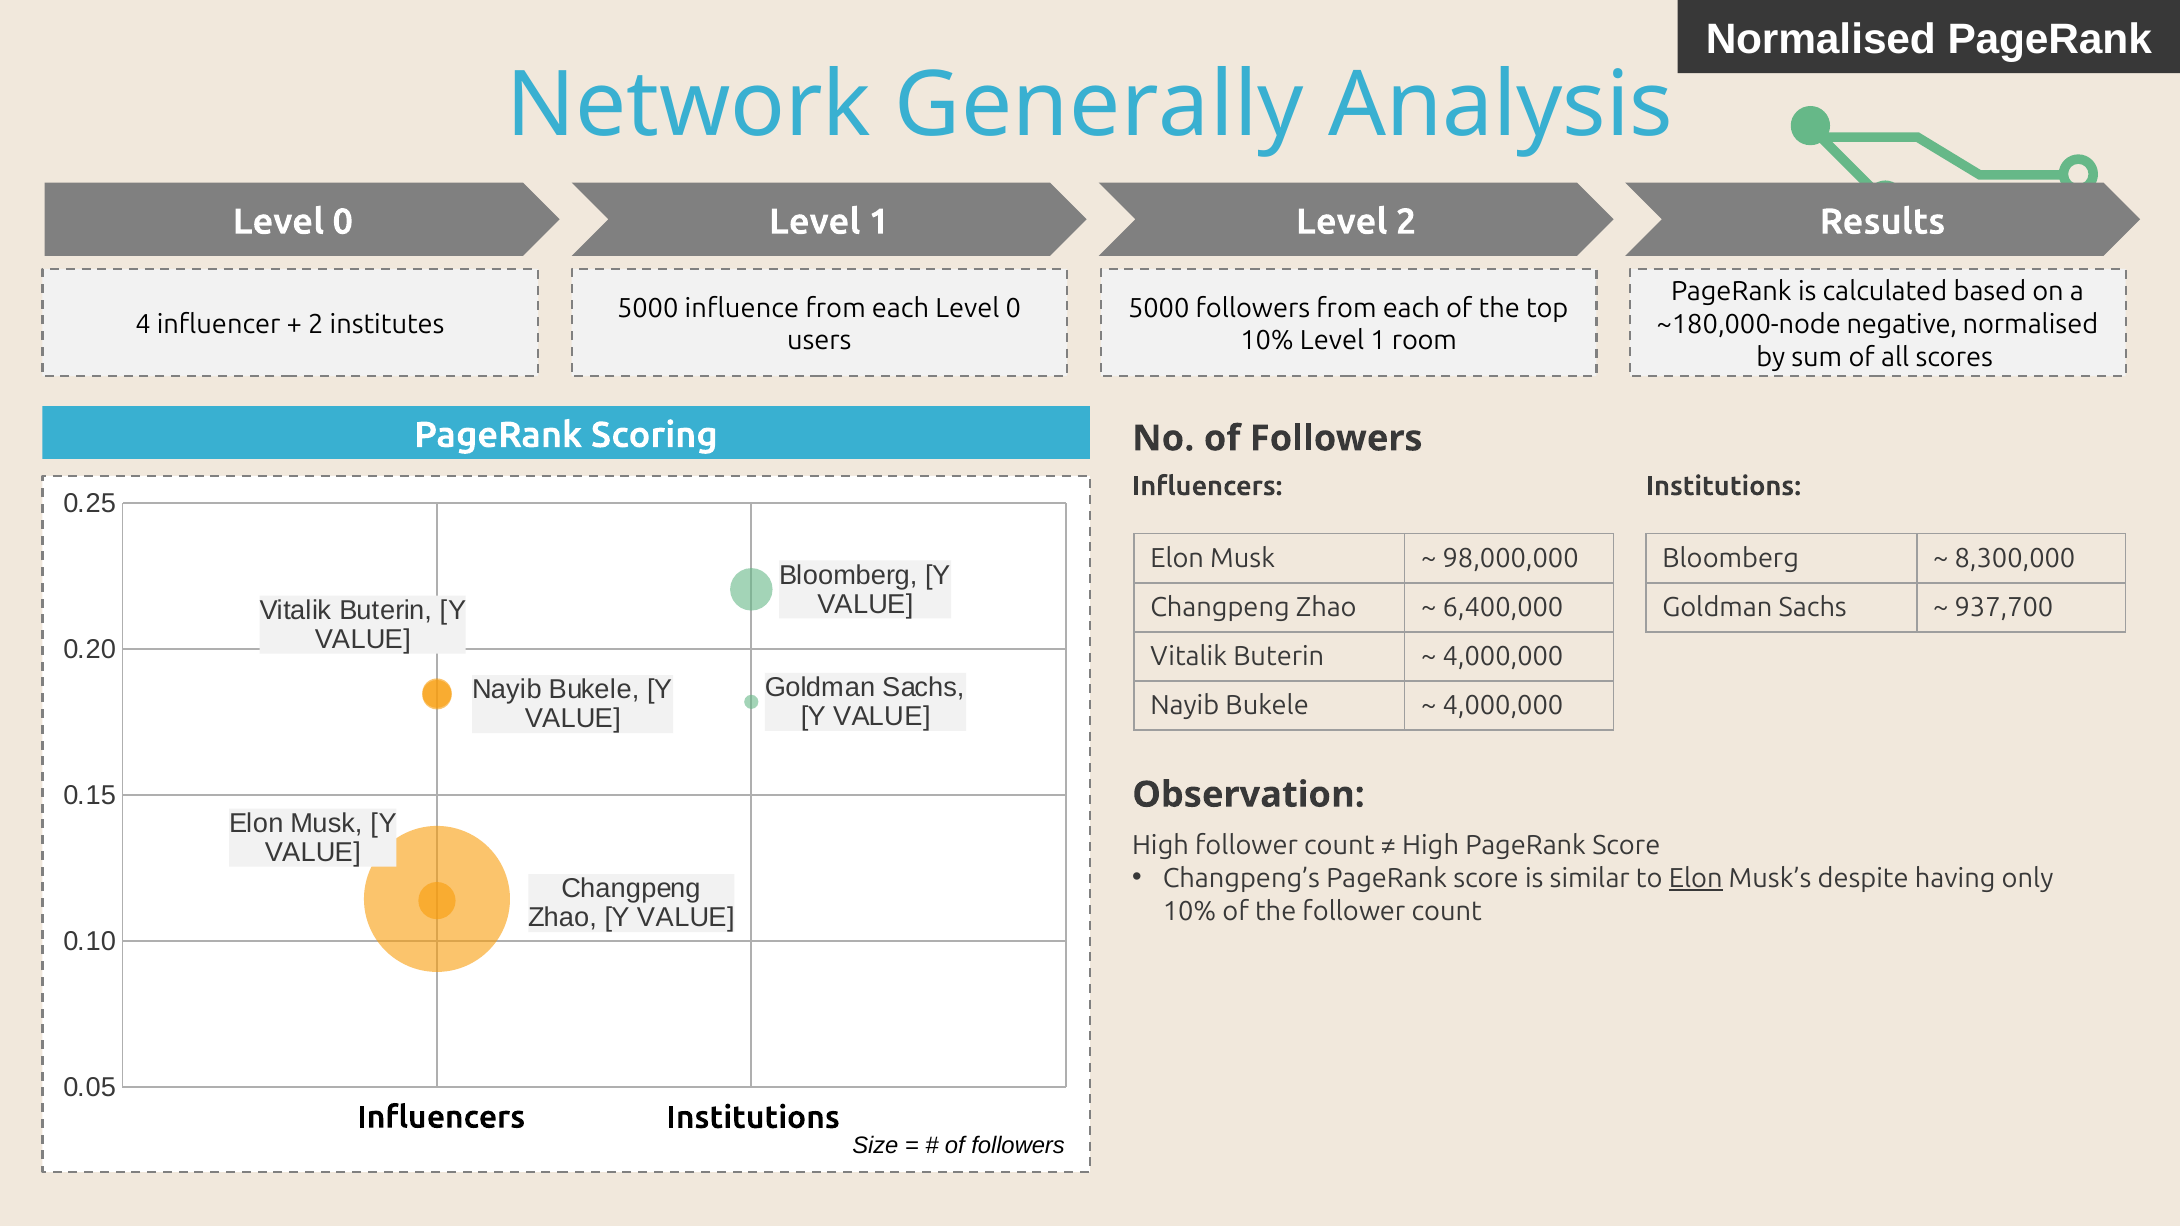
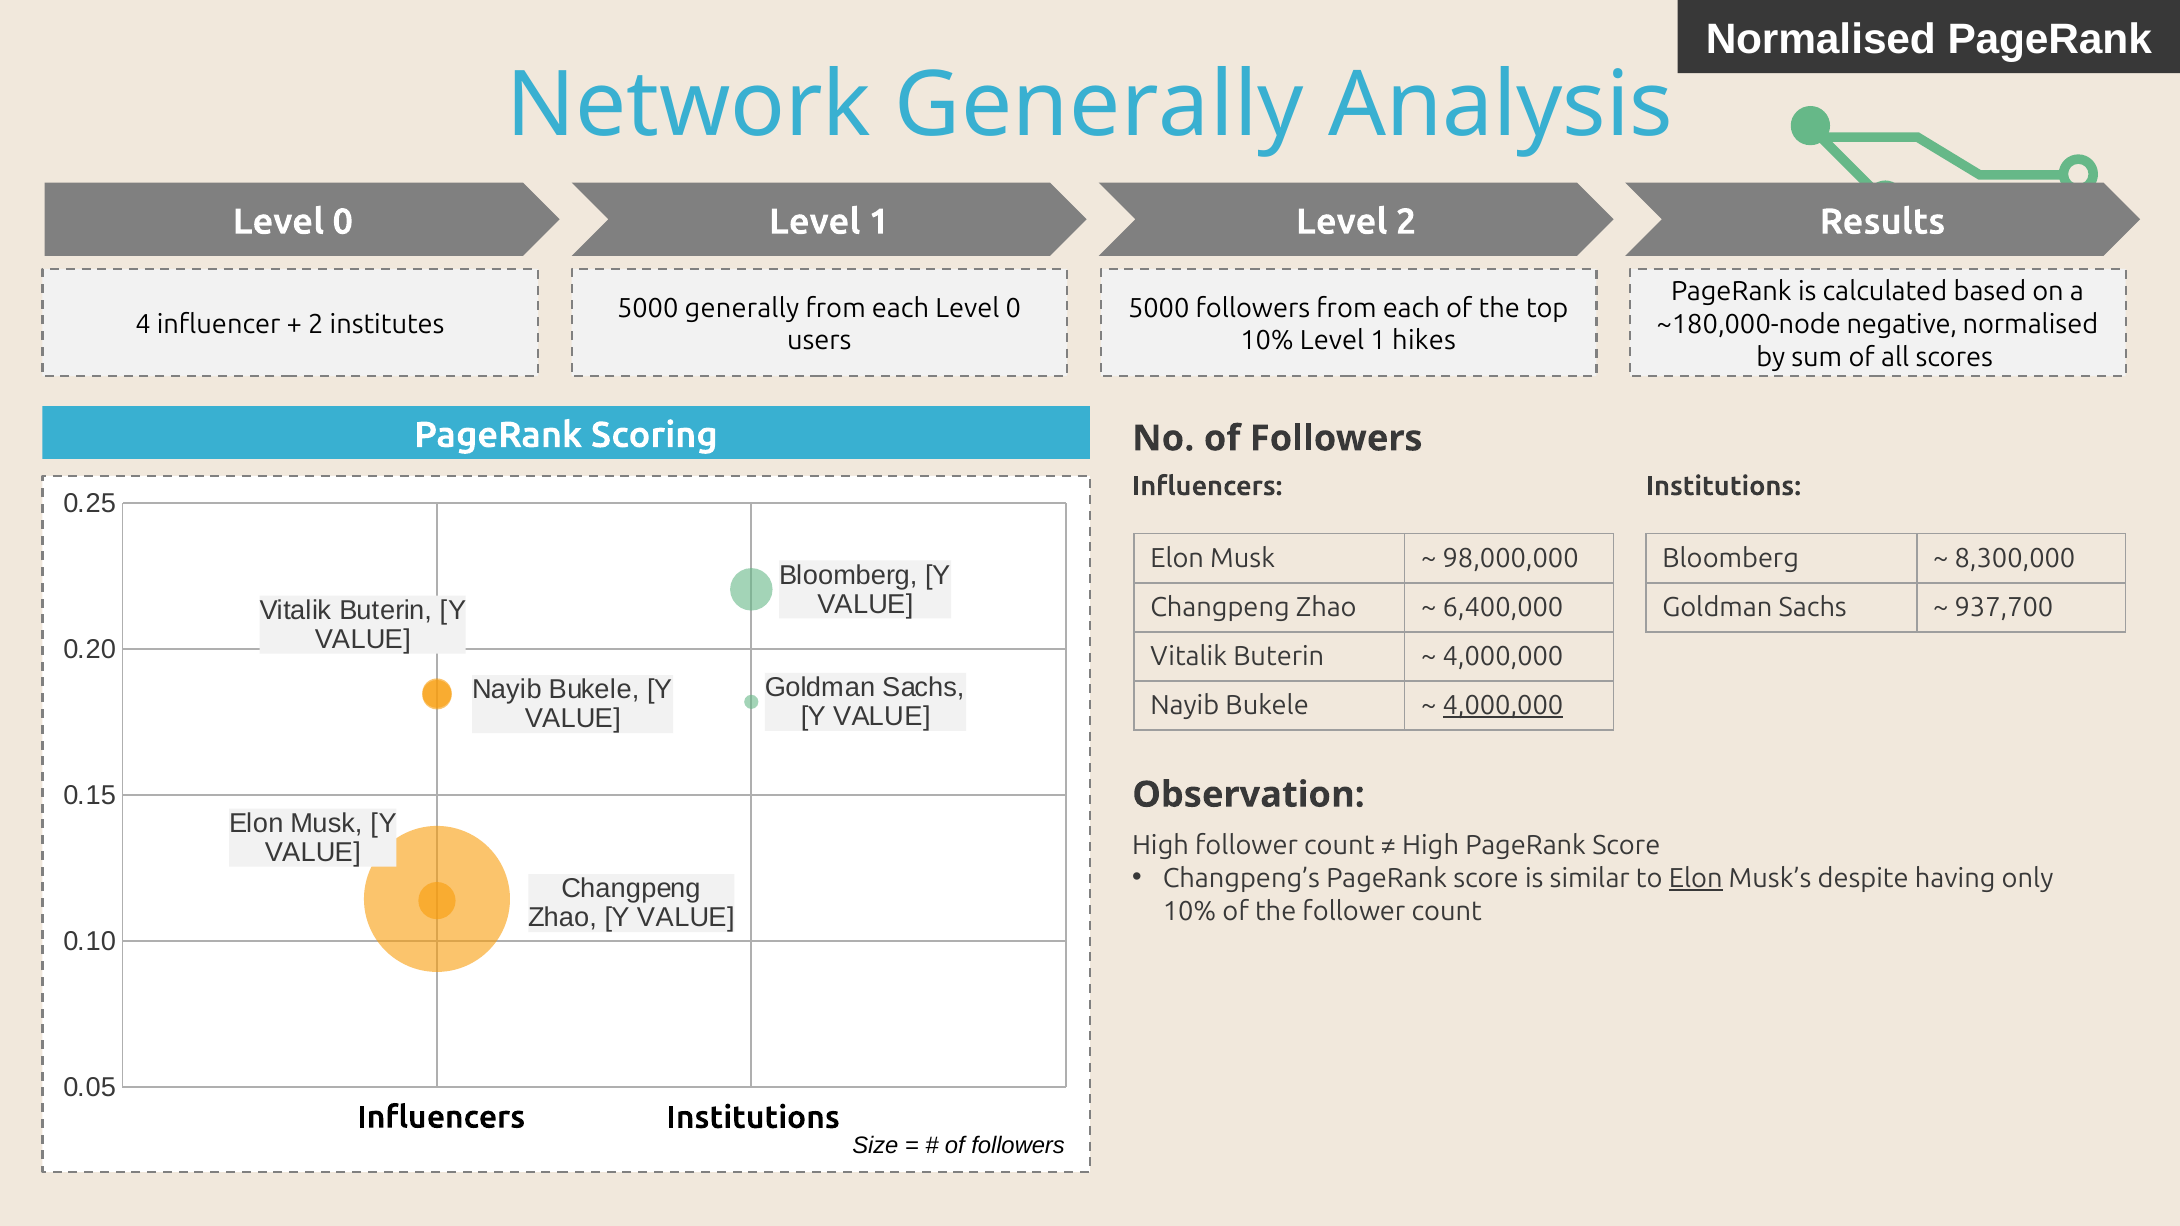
5000 influence: influence -> generally (742, 308)
room: room -> hikes (1424, 341)
4,000,000 underline: none -> present (1503, 706)
